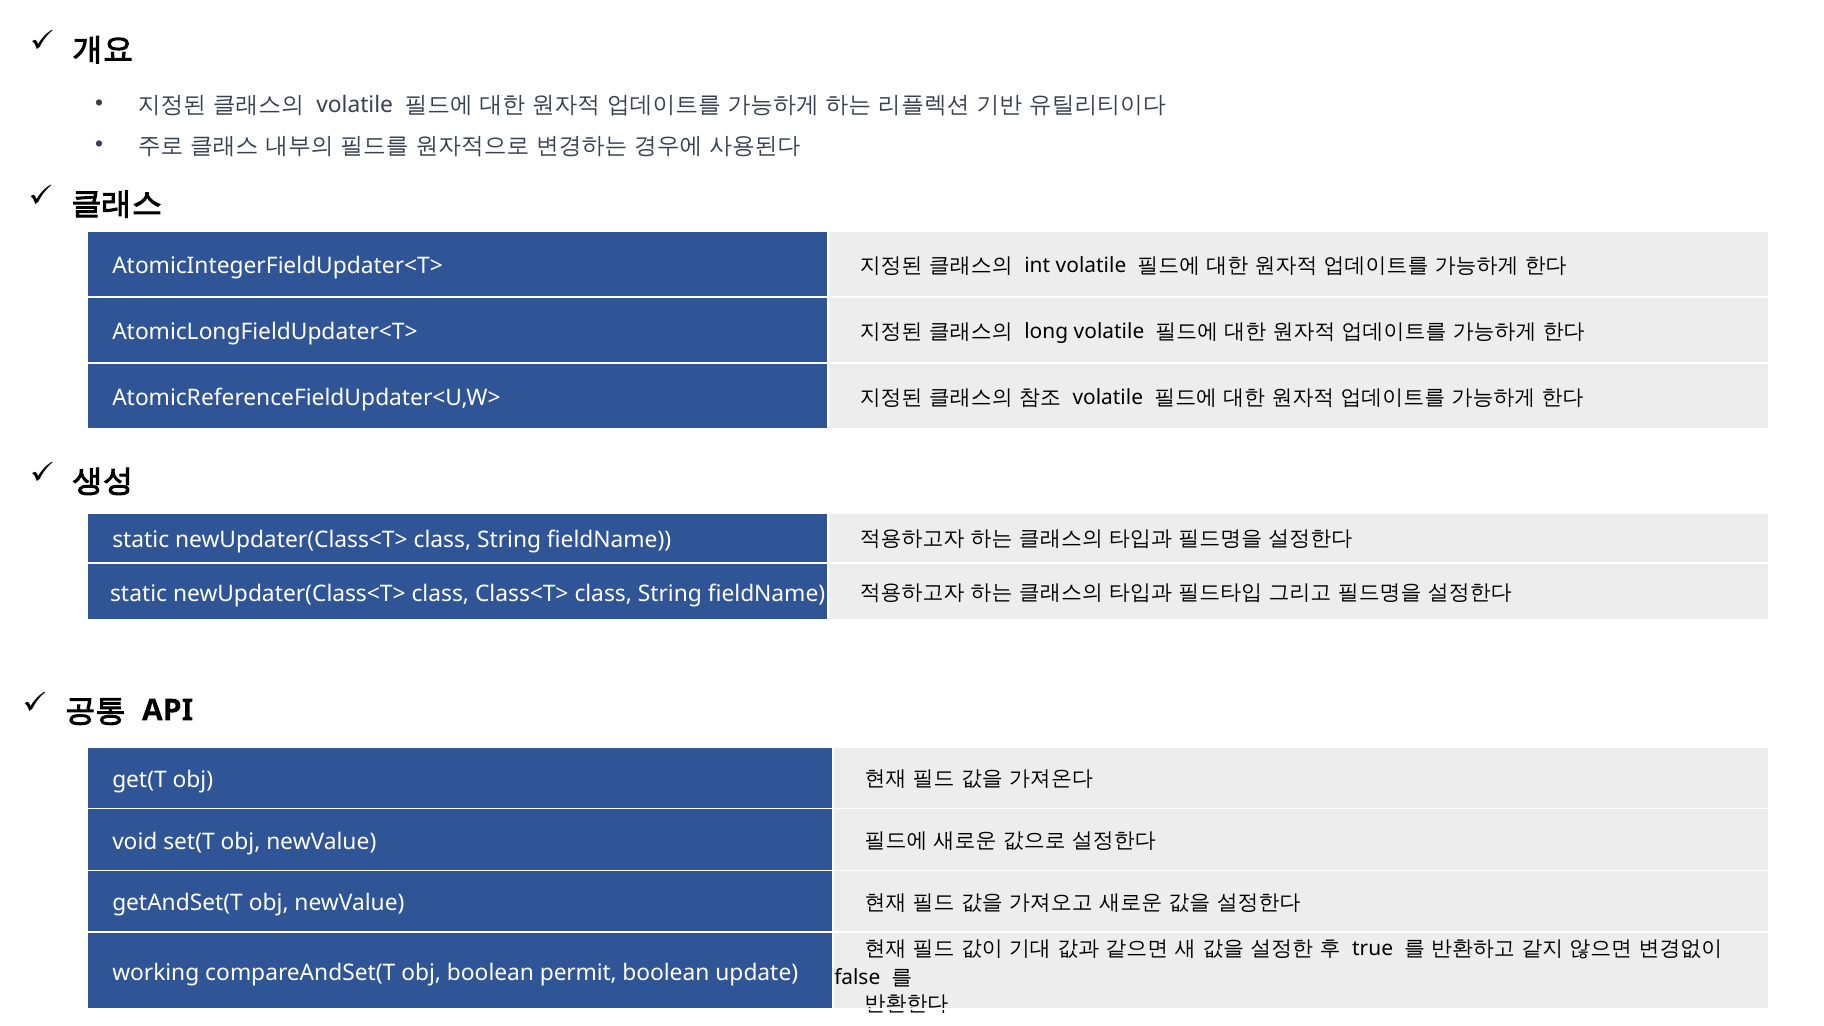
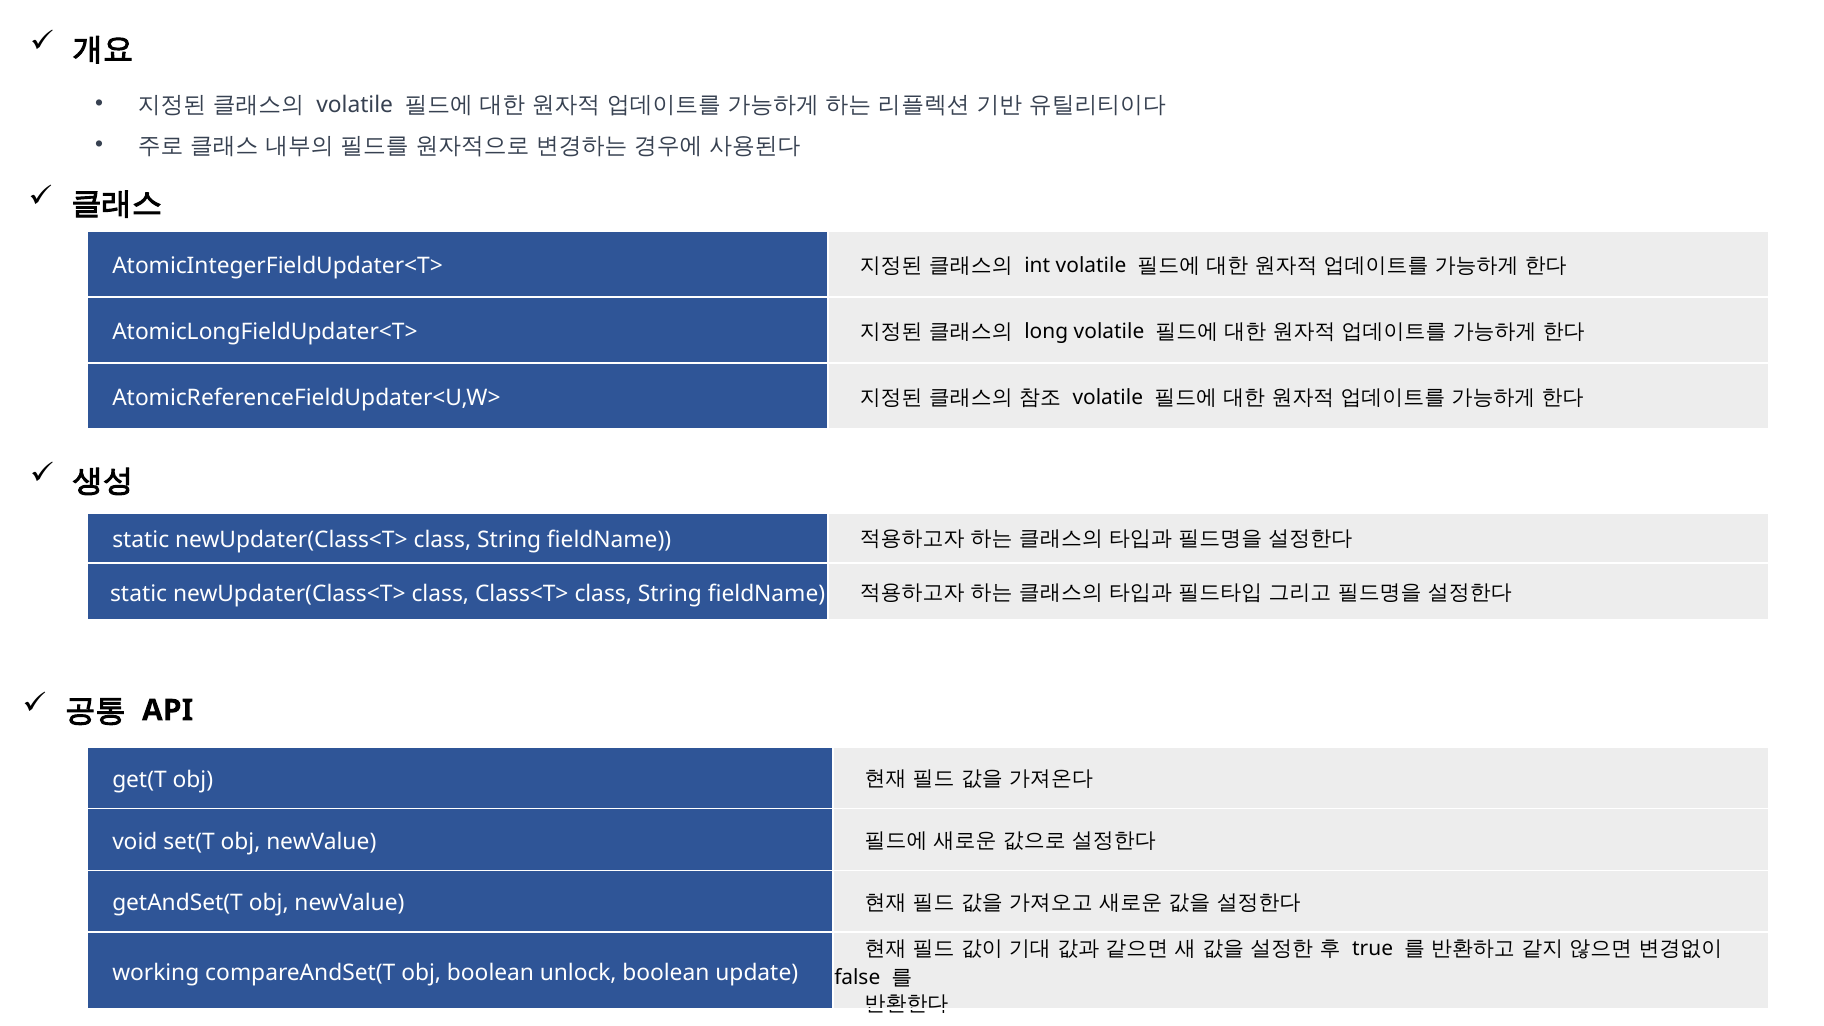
permit: permit -> unlock (578, 973)
